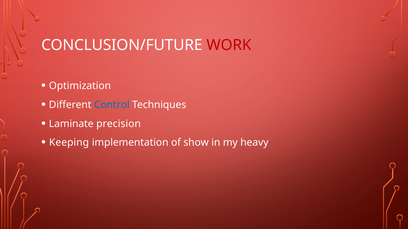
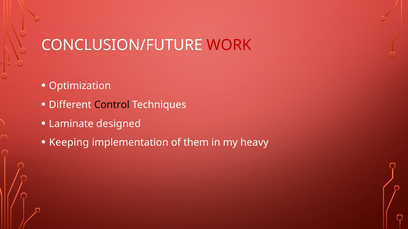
Control colour: blue -> black (112, 105)
precision: precision -> designed (119, 124)
show: show -> them (196, 143)
